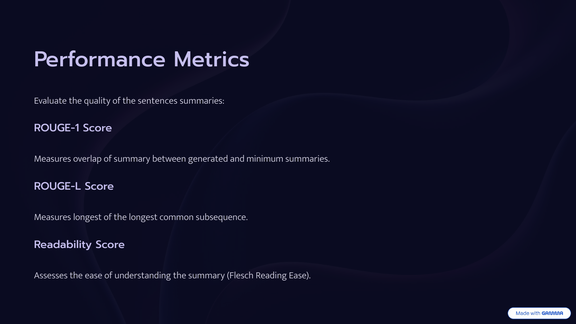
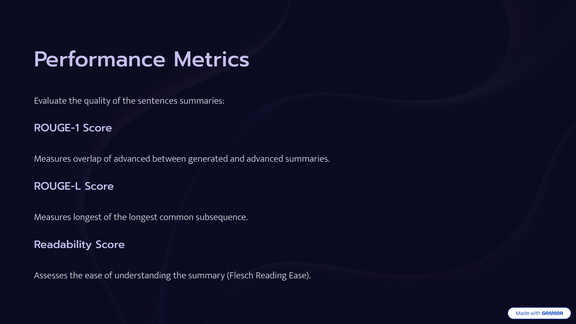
of summary: summary -> advanced (132, 159)
and minimum: minimum -> advanced (265, 159)
